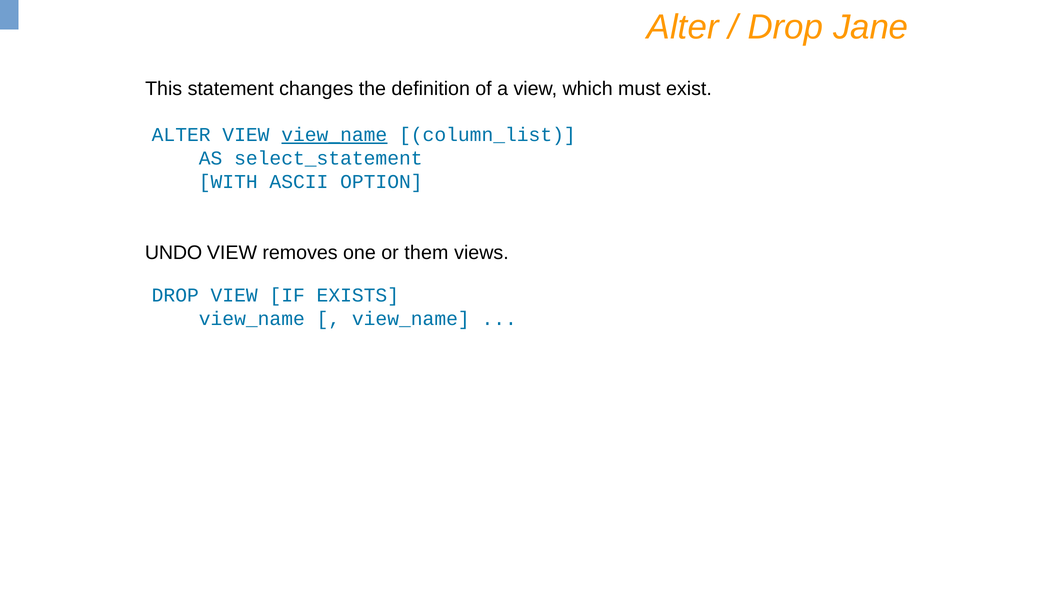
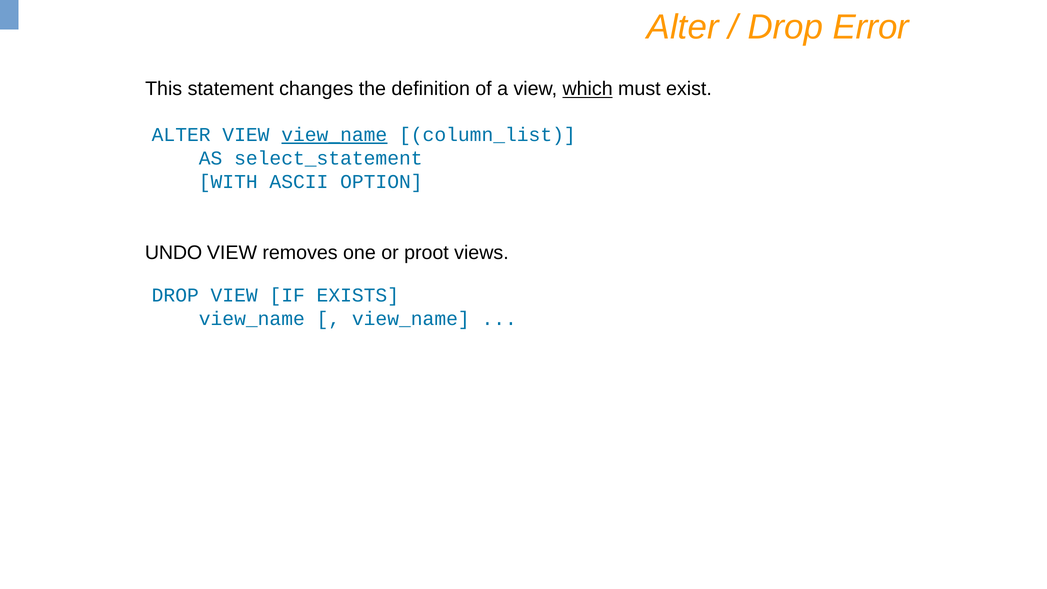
Jane: Jane -> Error (871, 27)
which underline: none -> present (588, 89)
them: them -> proot (426, 253)
